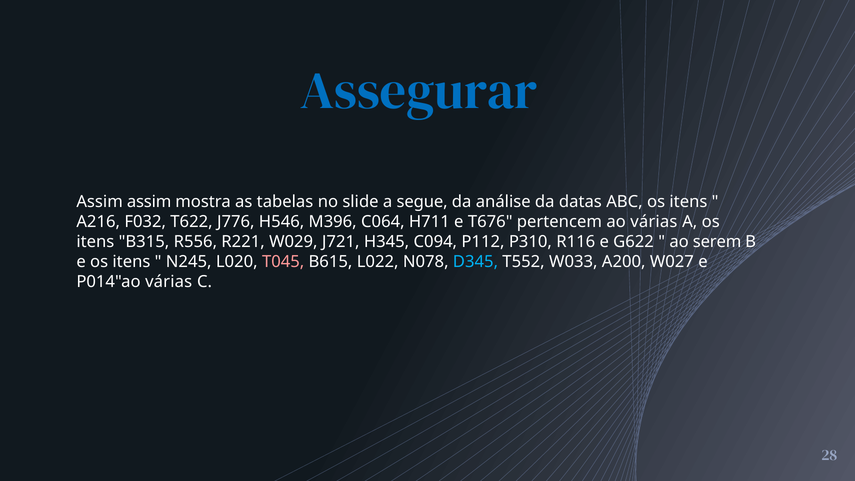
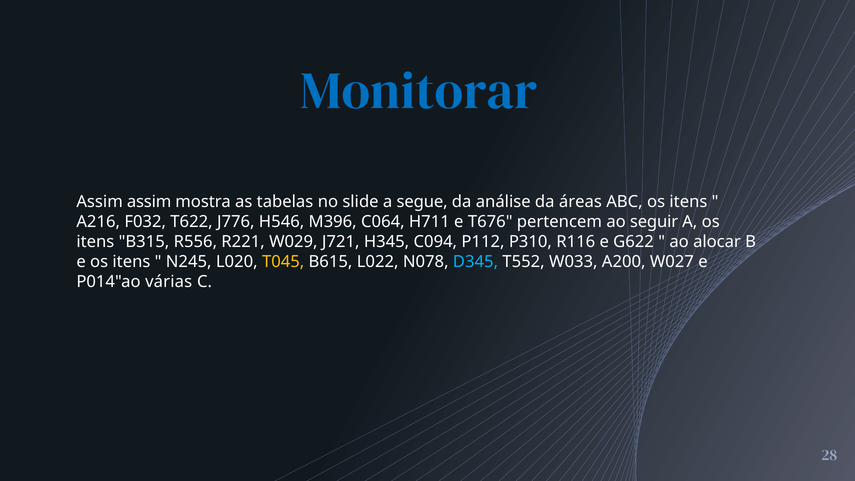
Assegurar: Assegurar -> Monitorar (419, 91)
datas: datas -> áreas (580, 202)
ao várias: várias -> seguir (654, 222)
serem: serem -> alocar (717, 242)
T045 colour: pink -> yellow (283, 262)
